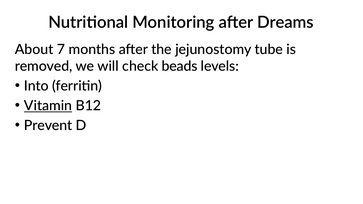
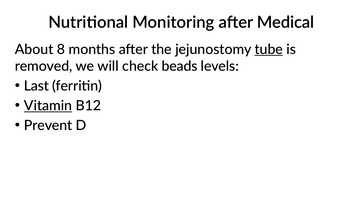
Dreams: Dreams -> Medical (285, 22)
7: 7 -> 8 (61, 49)
tube underline: none -> present (269, 49)
Into: Into -> Last (36, 86)
